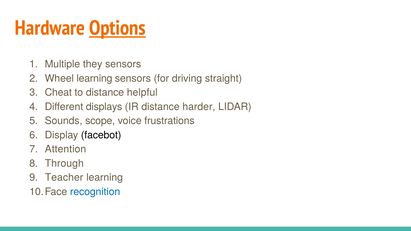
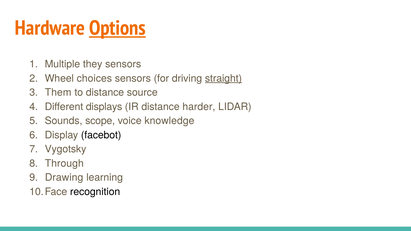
Wheel learning: learning -> choices (94, 78)
straight underline: none -> present (223, 78)
Cheat: Cheat -> Them (58, 93)
helpful: helpful -> source (142, 93)
frustrations: frustrations -> knowledge (169, 121)
Attention: Attention -> Vygotsky (66, 149)
Teacher: Teacher -> Drawing (64, 178)
recognition colour: blue -> black (95, 192)
